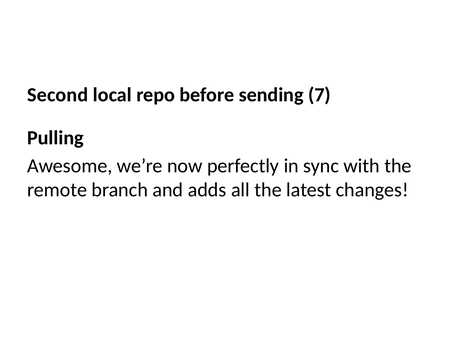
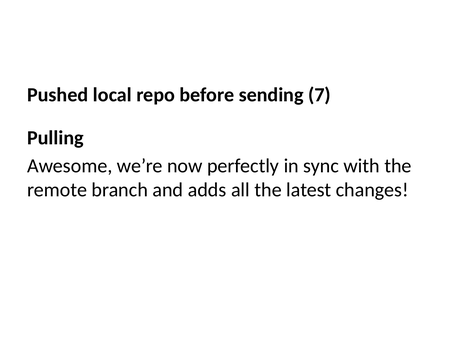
Second: Second -> Pushed (58, 95)
